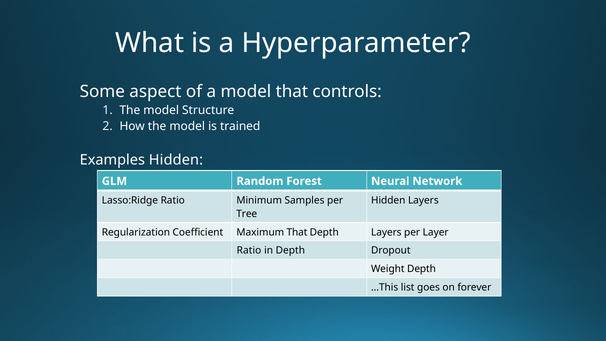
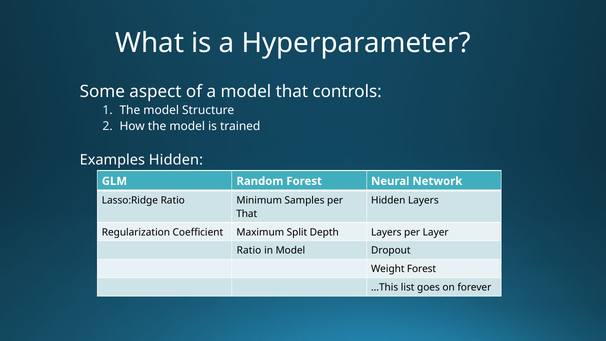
Tree: Tree -> That (247, 214)
Maximum That: That -> Split (297, 232)
in Depth: Depth -> Model (290, 251)
Weight Depth: Depth -> Forest (422, 269)
